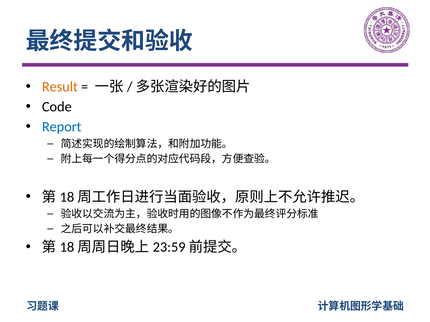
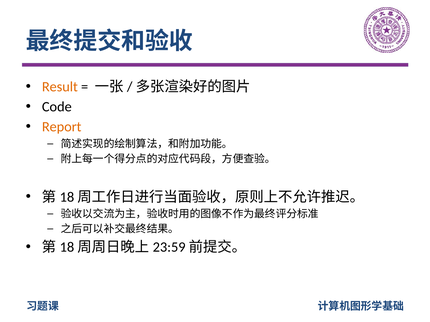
Report colour: blue -> orange (62, 127)
